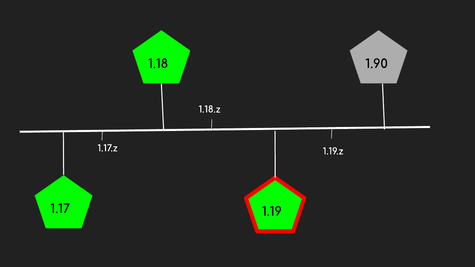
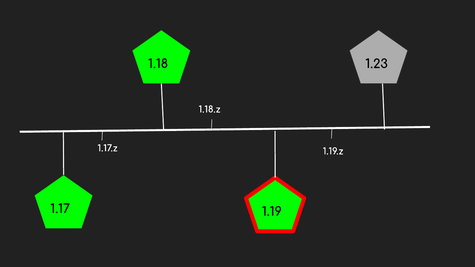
1.90: 1.90 -> 1.23 (377, 64)
